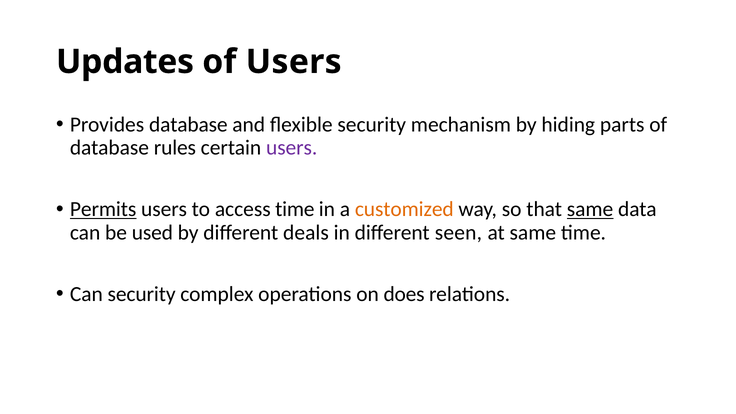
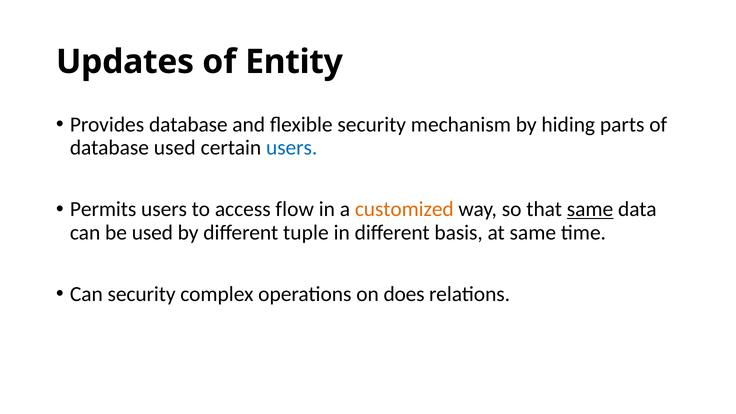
of Users: Users -> Entity (294, 62)
database rules: rules -> used (175, 148)
users colour: purple -> blue (292, 148)
Permits underline: present -> none (103, 209)
access time: time -> flow (295, 209)
deals: deals -> tuple (306, 233)
seen: seen -> basis (459, 233)
